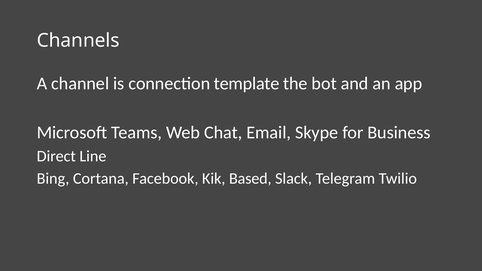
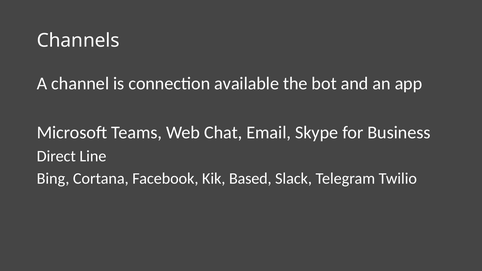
template: template -> available (247, 84)
